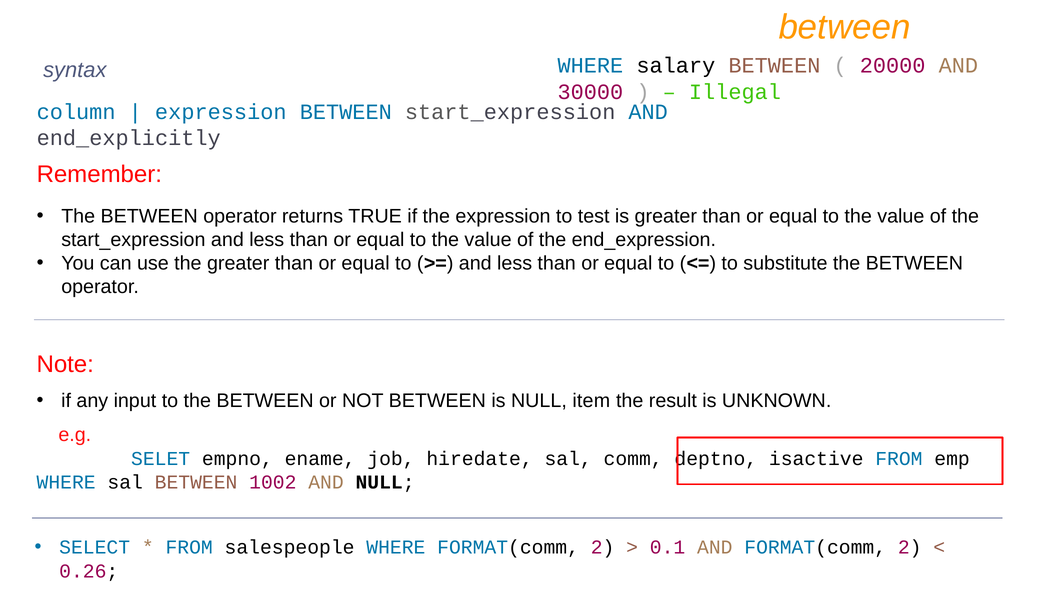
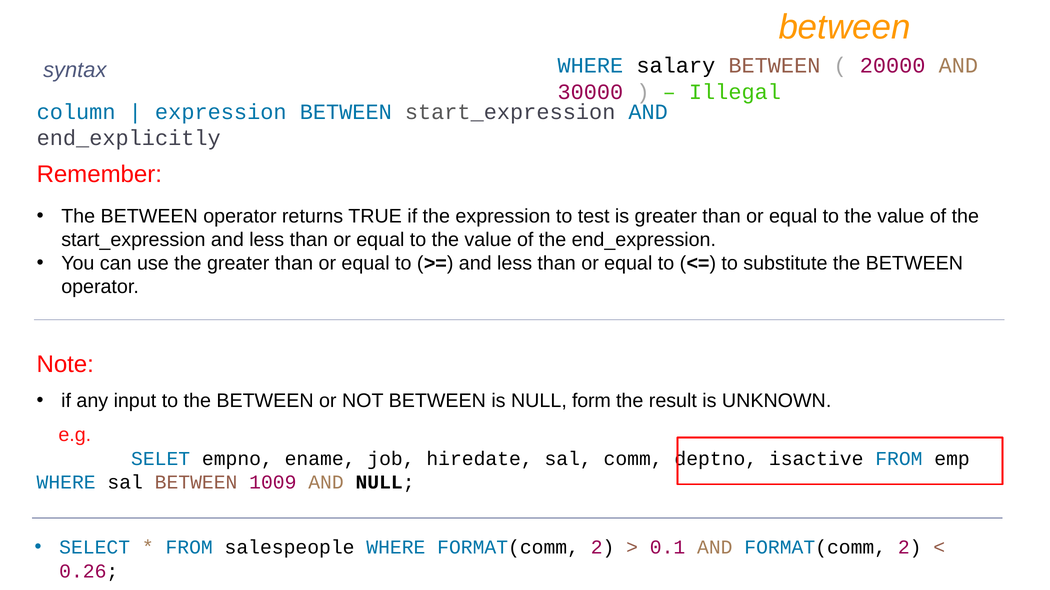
item: item -> form (591, 401)
1002: 1002 -> 1009 (273, 483)
